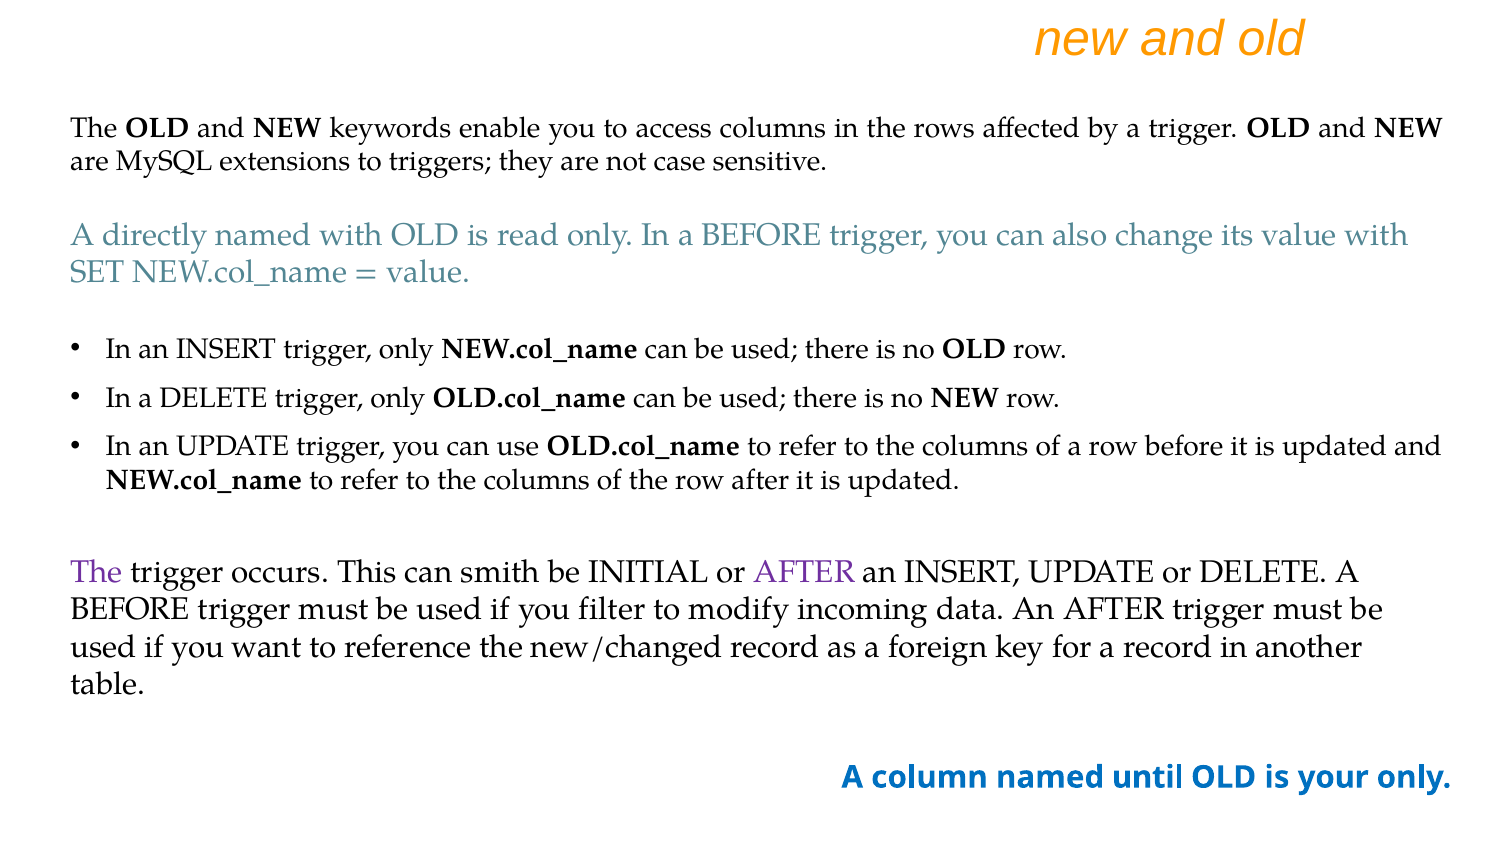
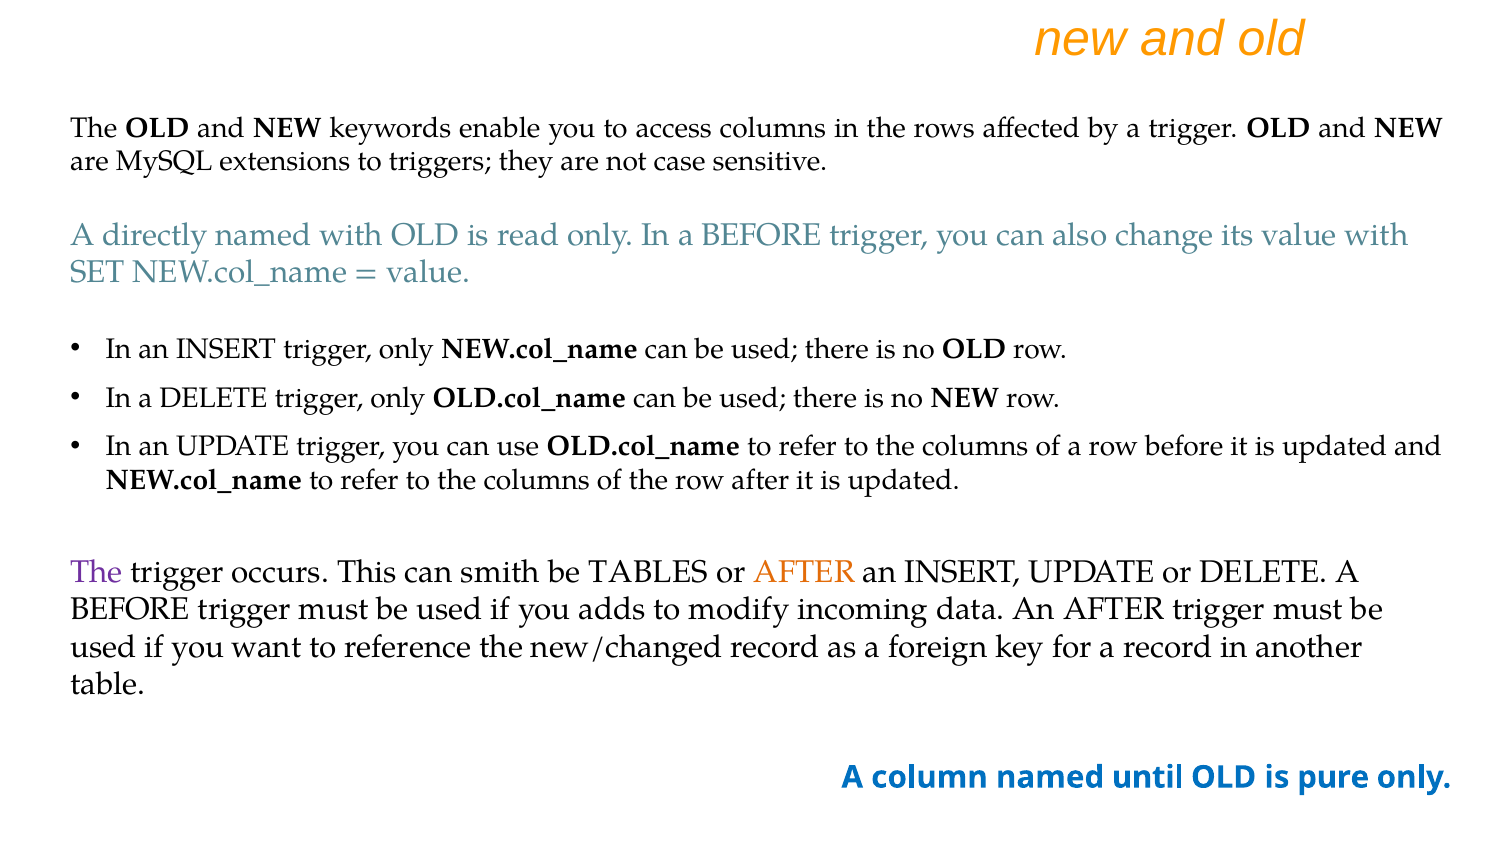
INITIAL: INITIAL -> TABLES (649, 572)
AFTER colour: purple -> orange (804, 572)
filter: filter -> adds (612, 609)
your: your -> pure (1333, 777)
